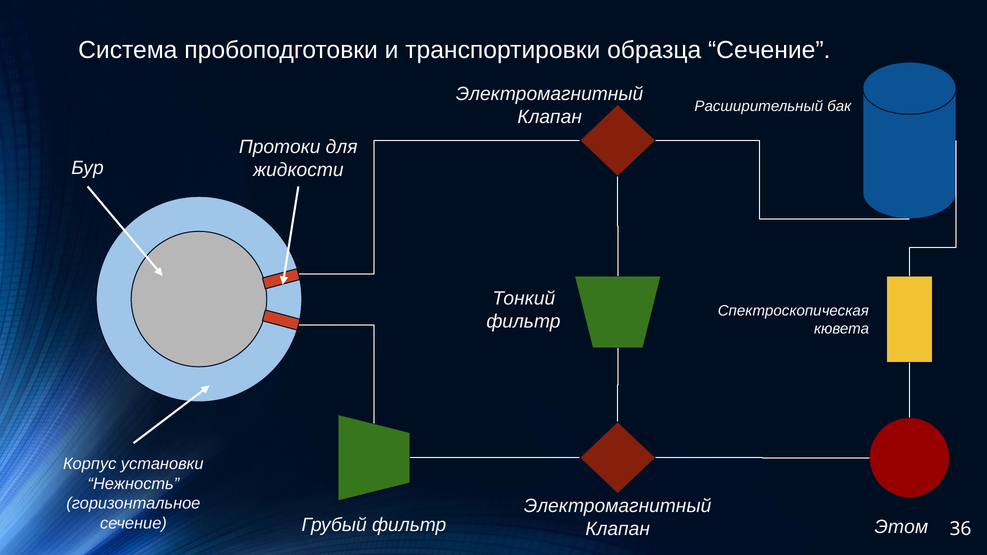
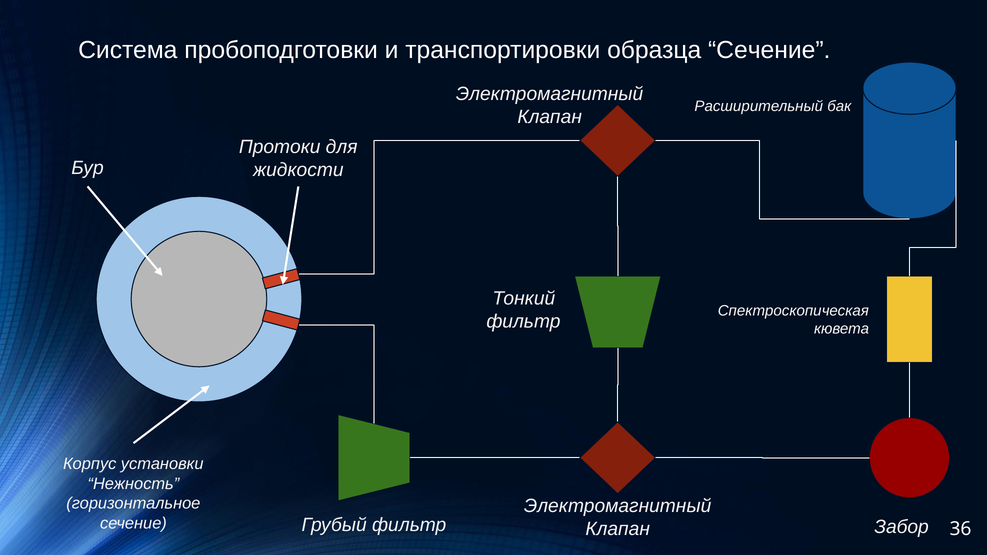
Этом: Этом -> Забор (902, 527)
